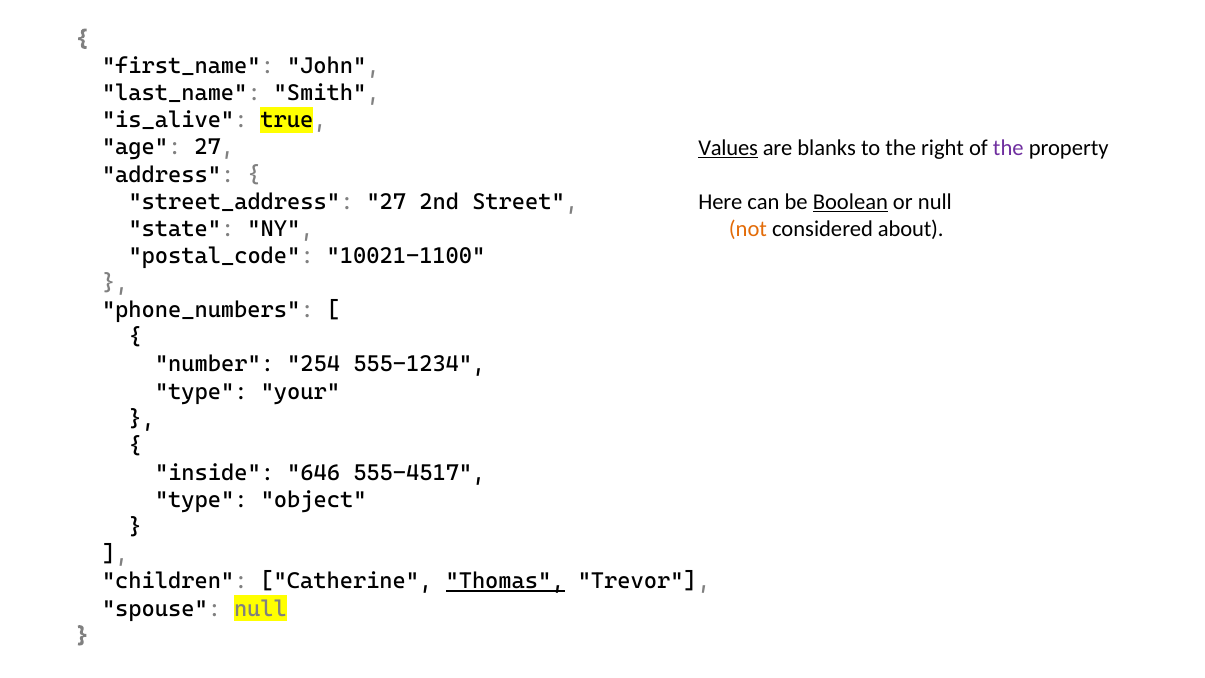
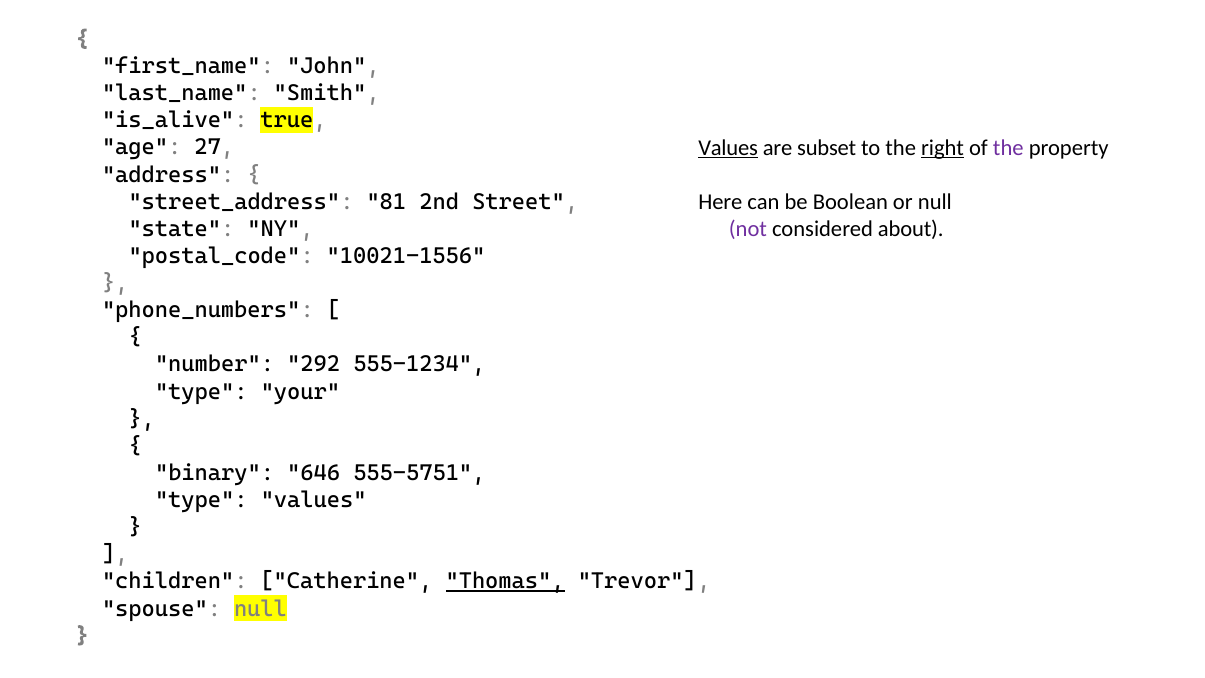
blanks: blanks -> subset (827, 148)
right underline: none -> present (943, 148)
street_address 27: 27 -> 81 (386, 202)
Boolean underline: present -> none (850, 202)
not colour: orange -> purple (748, 229)
10021-1100: 10021-1100 -> 10021-1556 (406, 256)
254: 254 -> 292 (314, 364)
inside: inside -> binary (215, 473)
555-4517: 555-4517 -> 555-5751 (419, 473)
type object: object -> values (314, 500)
